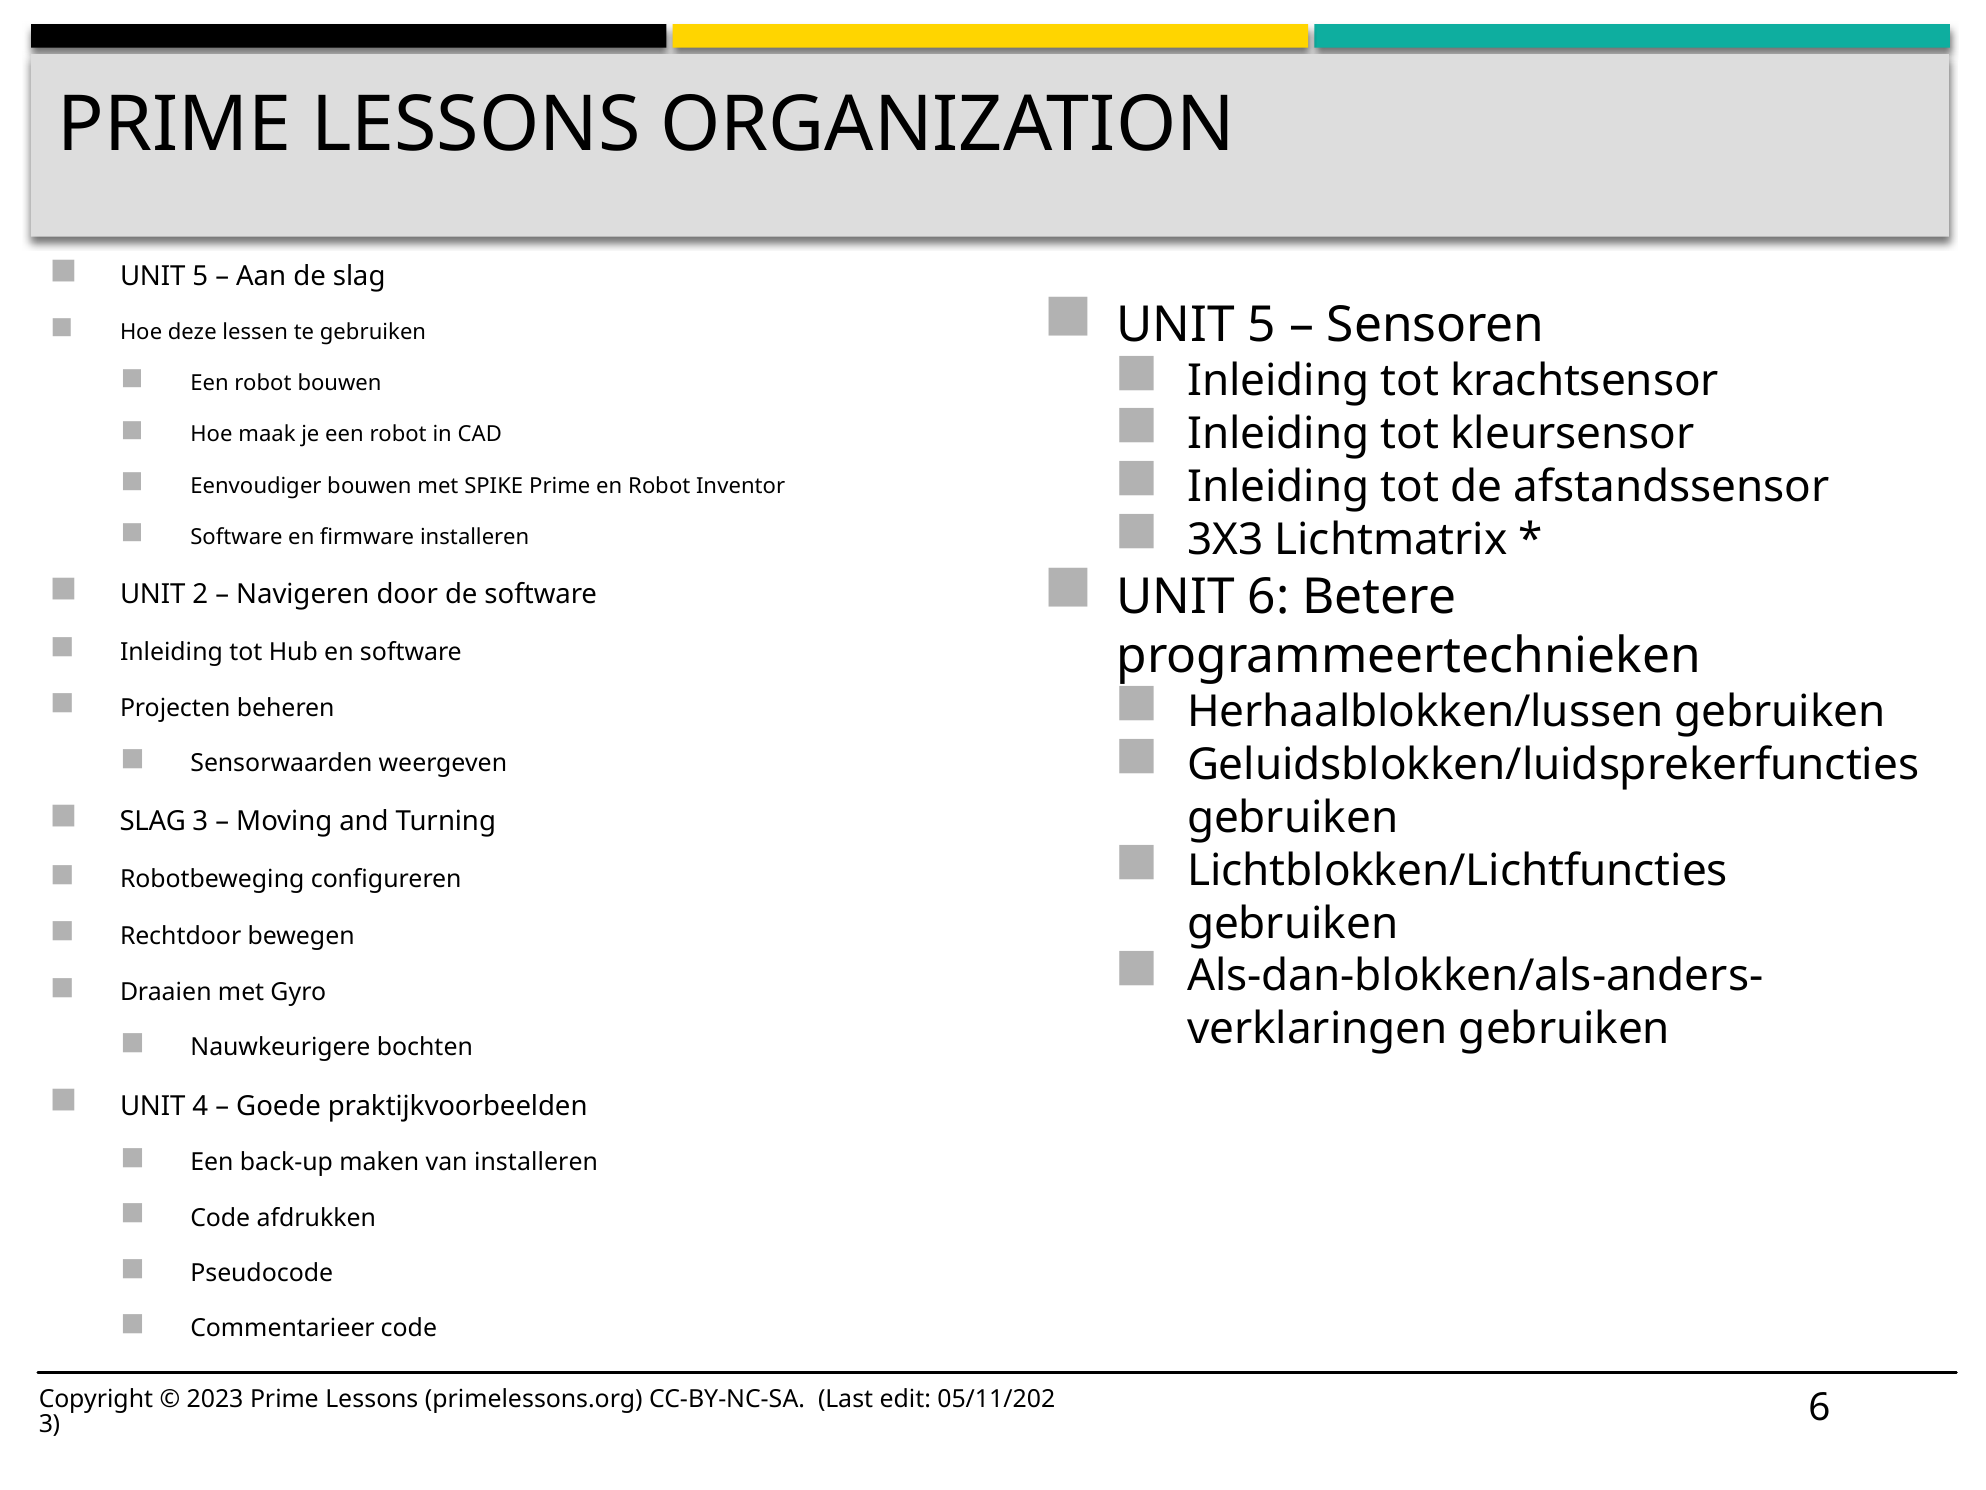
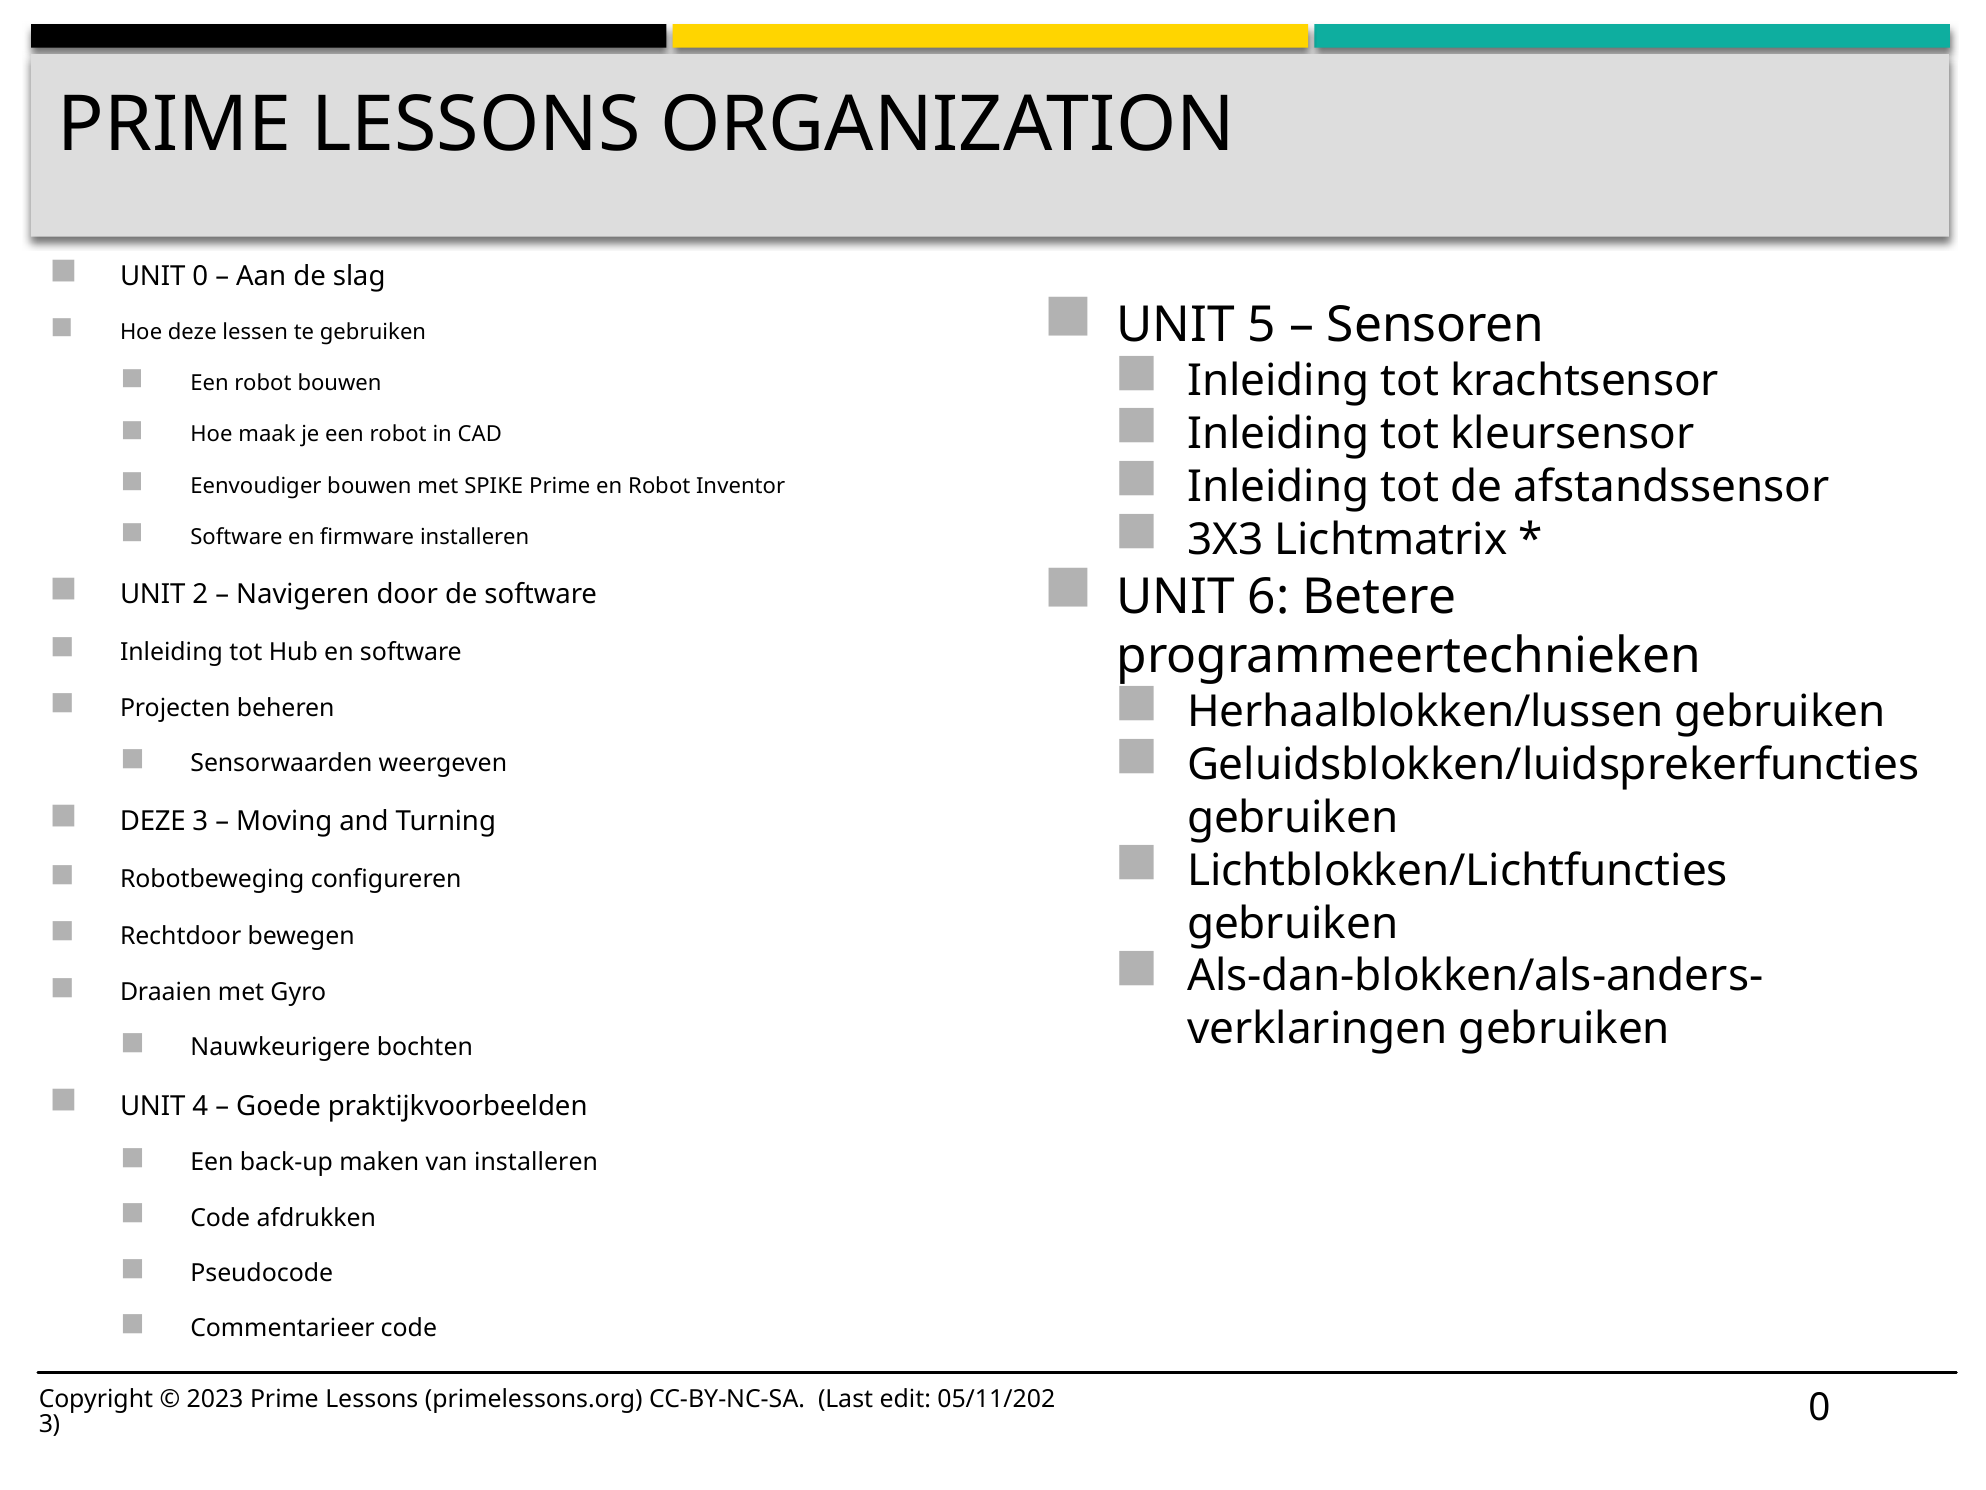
5: 5 -> 0 (200, 276)
SLAG: SLAG -> DEZE (153, 821)
3 6: 6 -> 0 (1819, 1408)
